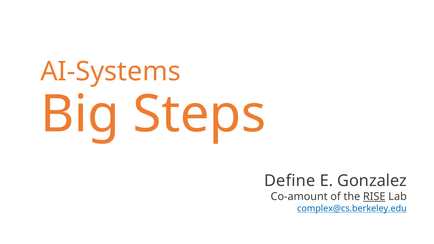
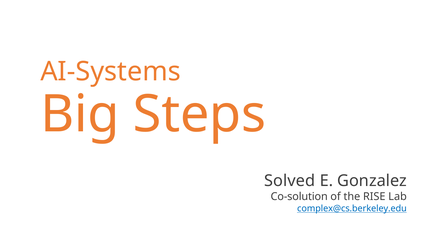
Define: Define -> Solved (290, 181)
Co-amount: Co-amount -> Co-solution (299, 197)
RISE underline: present -> none (374, 197)
